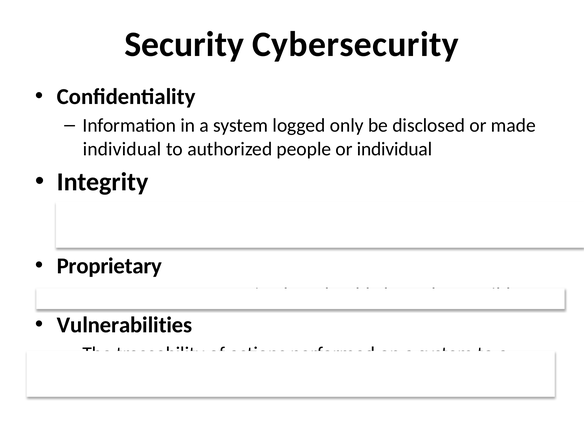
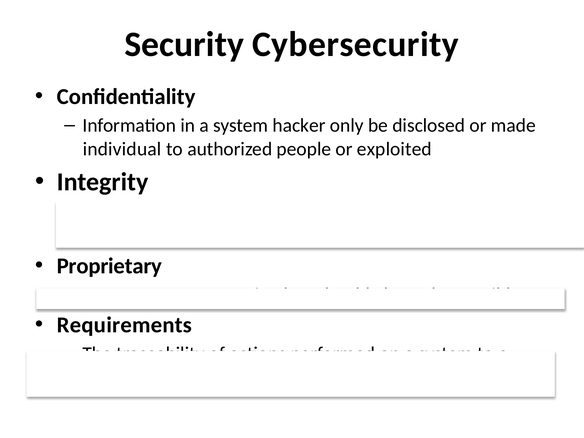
logged: logged -> hacker (299, 126)
or individual: individual -> exploited (394, 149)
Vulnerabilities: Vulnerabilities -> Requirements (124, 325)
